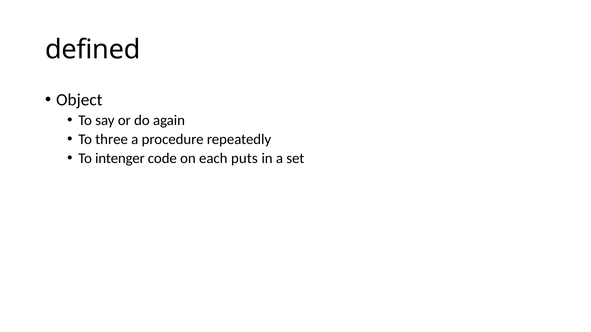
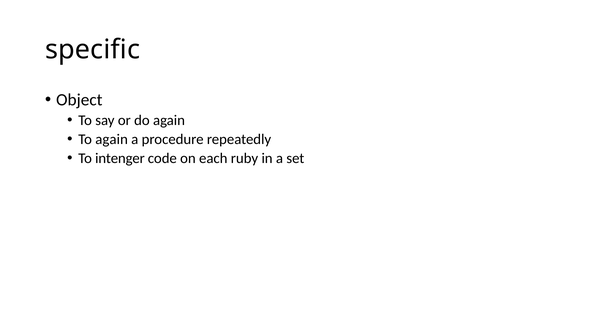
defined: defined -> specific (93, 50)
To three: three -> again (112, 139)
puts: puts -> ruby (244, 158)
